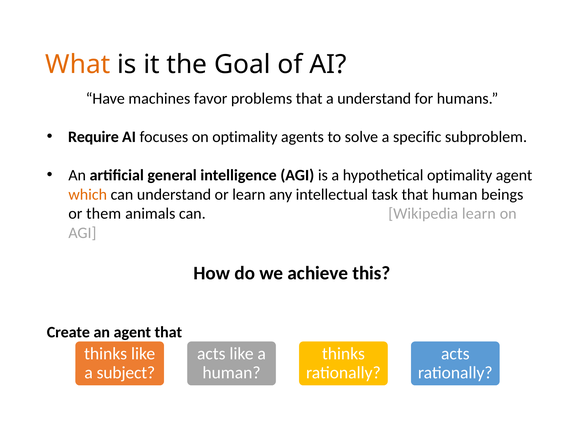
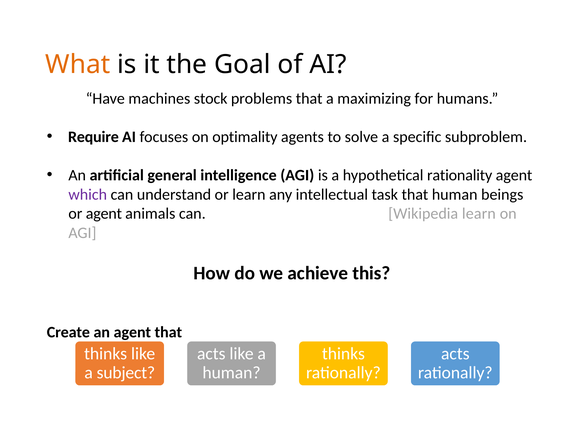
favor: favor -> stock (211, 99)
a understand: understand -> maximizing (374, 99)
hypothetical optimality: optimality -> rationality (460, 175)
which colour: orange -> purple (88, 195)
or them: them -> agent (104, 214)
